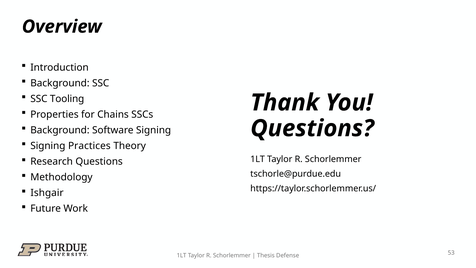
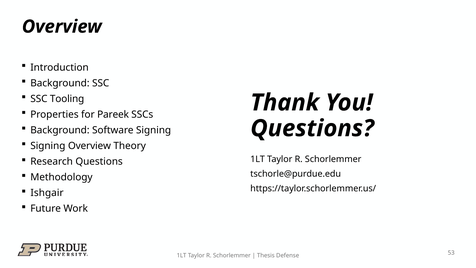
Chains: Chains -> Pareek (113, 114)
Signing Practices: Practices -> Overview (89, 146)
